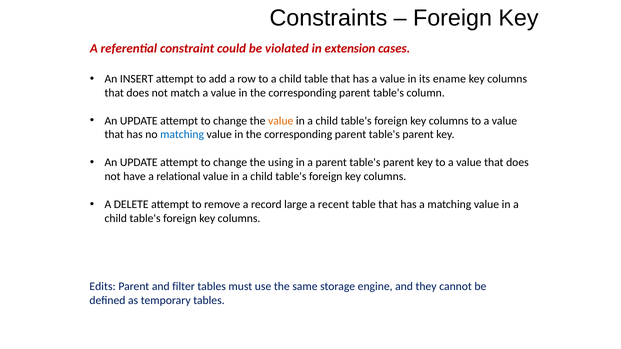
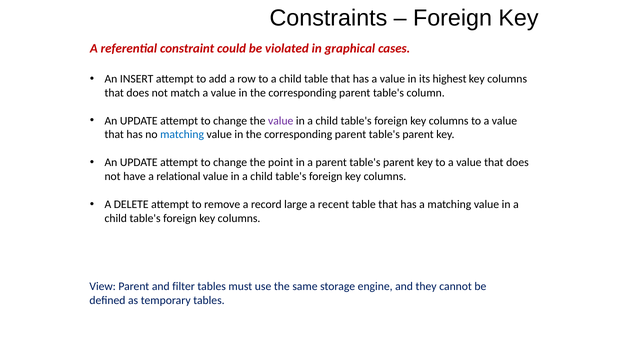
extension: extension -> graphical (350, 49)
ename: ename -> highest (450, 79)
value colour: orange -> purple (281, 121)
using: using -> point (281, 163)
Edits: Edits -> View (103, 287)
